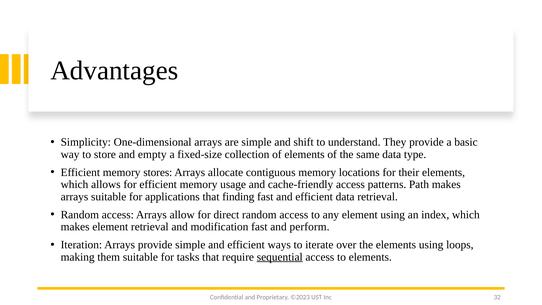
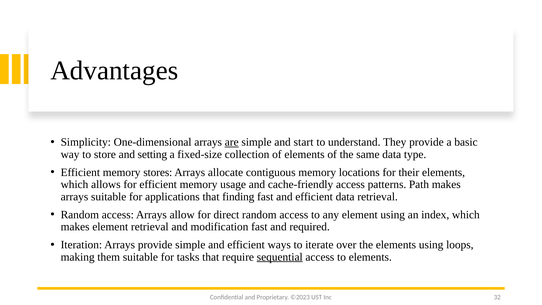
are underline: none -> present (232, 142)
shift: shift -> start (304, 142)
empty: empty -> setting (152, 154)
perform: perform -> required (310, 227)
